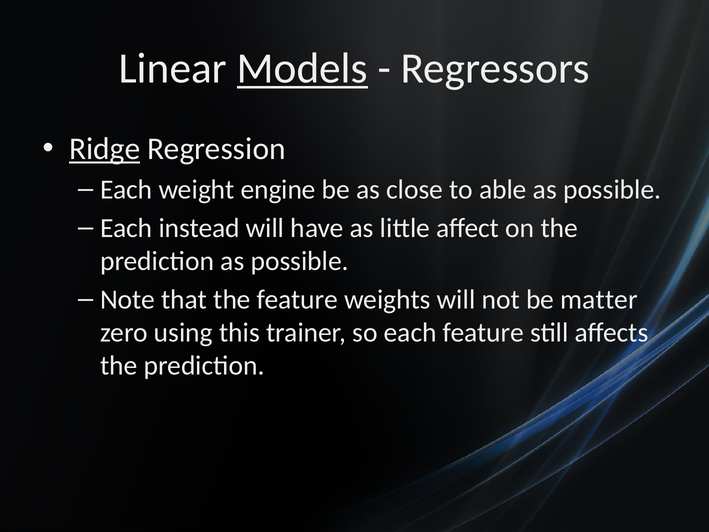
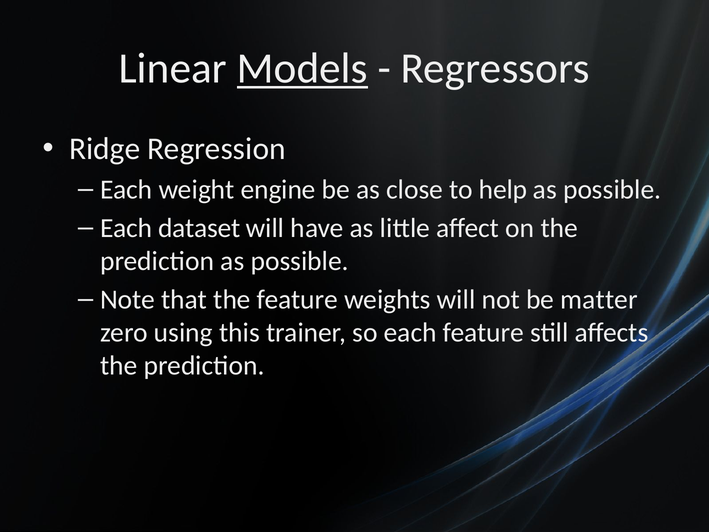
Ridge underline: present -> none (105, 149)
able: able -> help (503, 189)
instead: instead -> dataset (199, 228)
